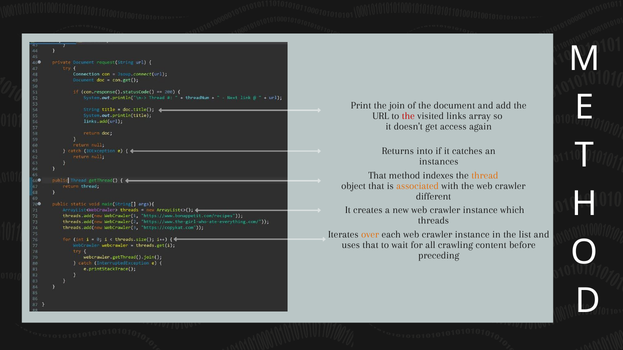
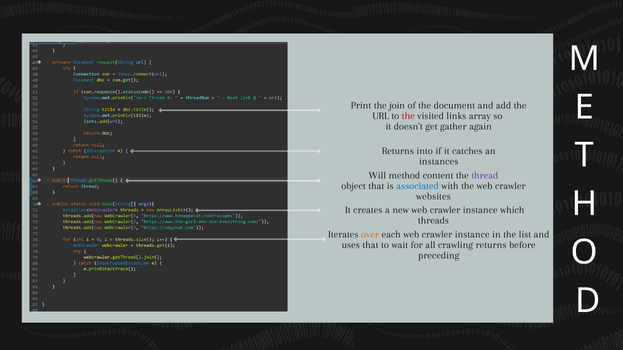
access: access -> gather (453, 127)
That: That -> Will (377, 175)
indexes: indexes -> content (438, 175)
thread colour: orange -> purple (485, 175)
associated colour: orange -> blue (418, 186)
different: different -> websites (433, 196)
crawling content: content -> returns (491, 245)
